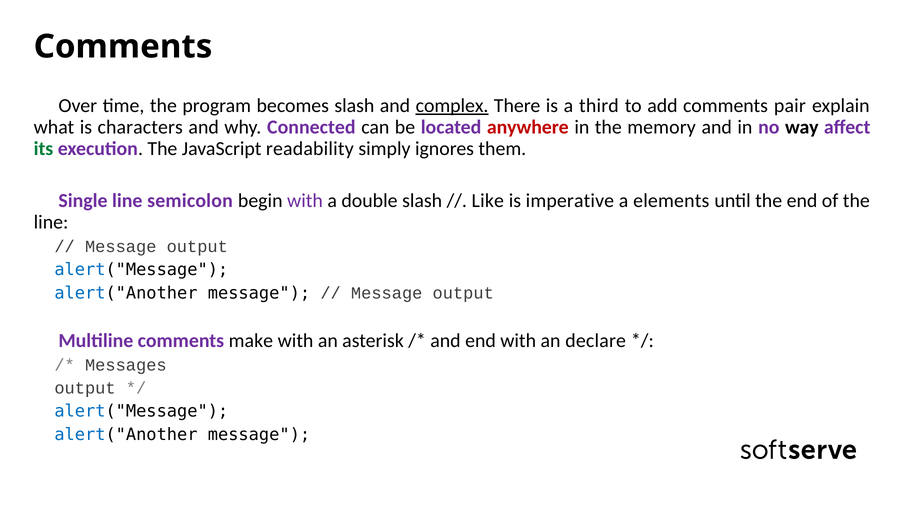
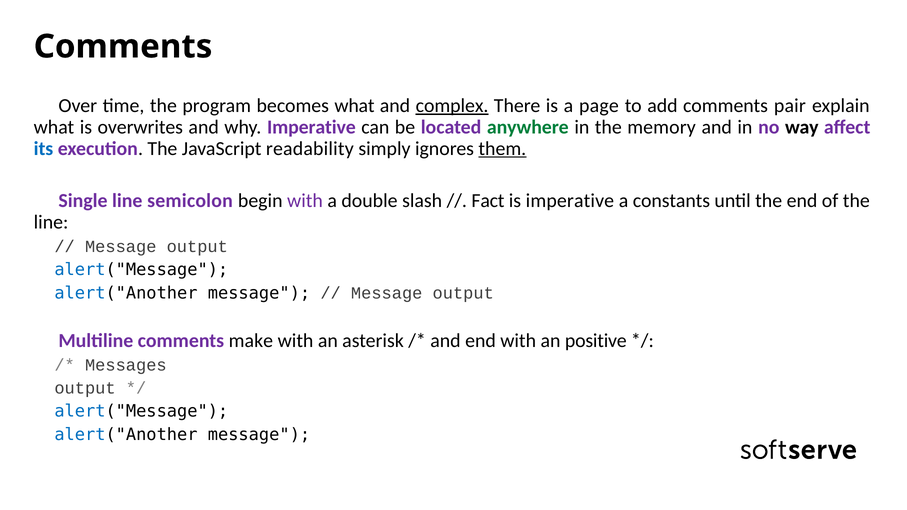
becomes slash: slash -> what (354, 106)
third: third -> page (599, 106)
characters: characters -> overwrites (140, 127)
why Connected: Connected -> Imperative (311, 127)
anywhere colour: red -> green (528, 127)
its colour: green -> blue (43, 149)
them underline: none -> present (502, 149)
Like: Like -> Fact (488, 201)
elements: elements -> constants (671, 201)
declare: declare -> positive (596, 341)
